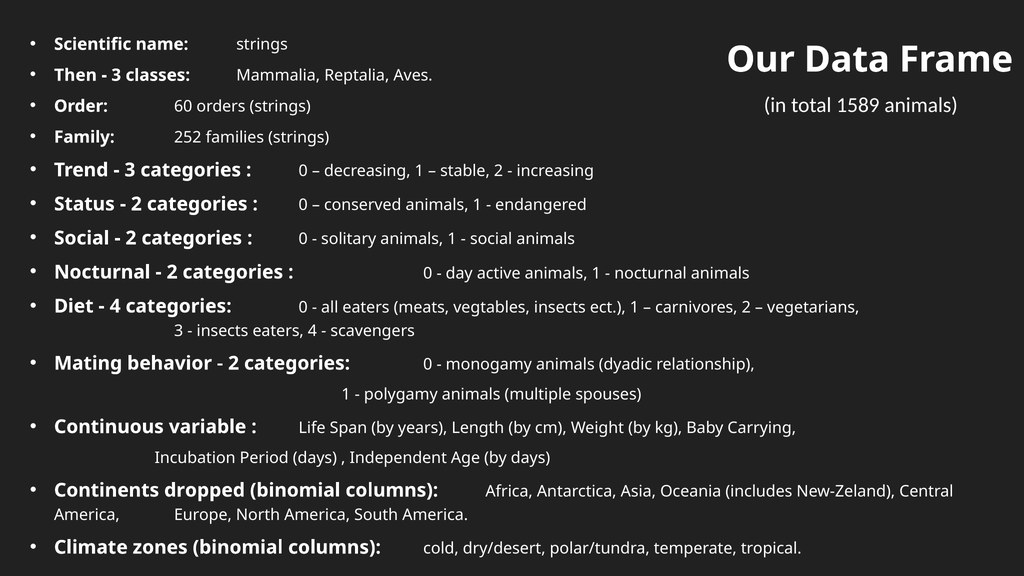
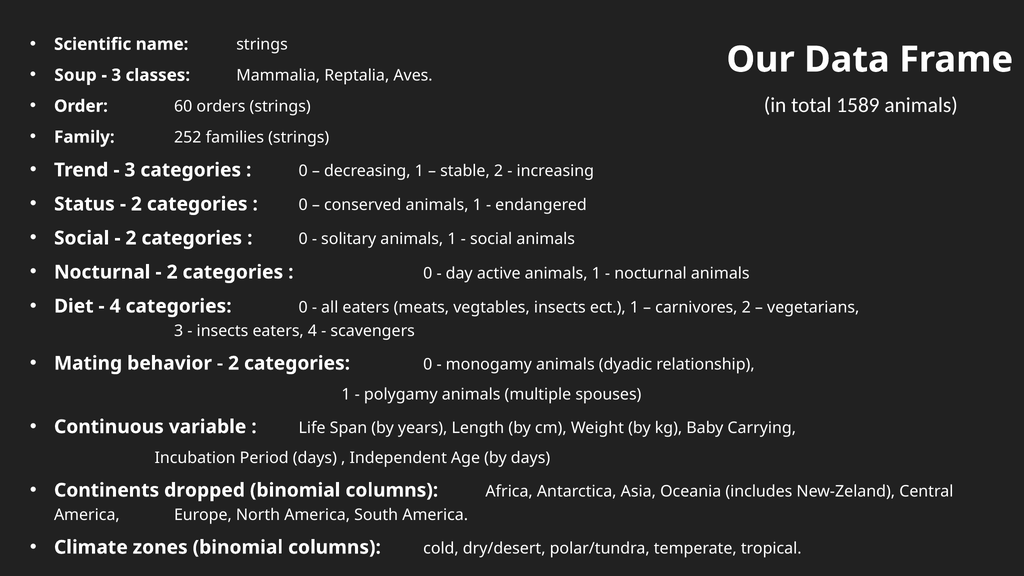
Then: Then -> Soup (76, 75)
